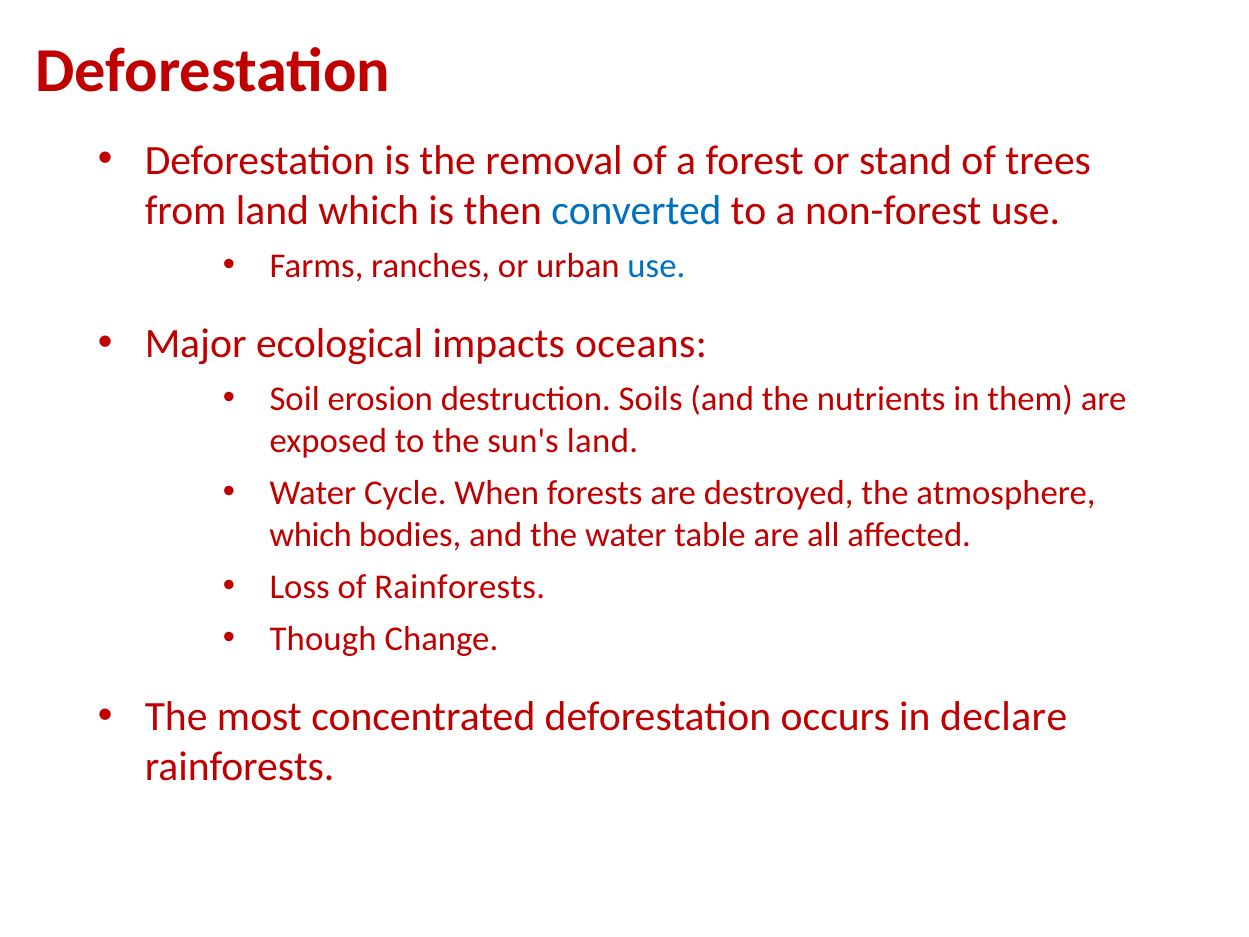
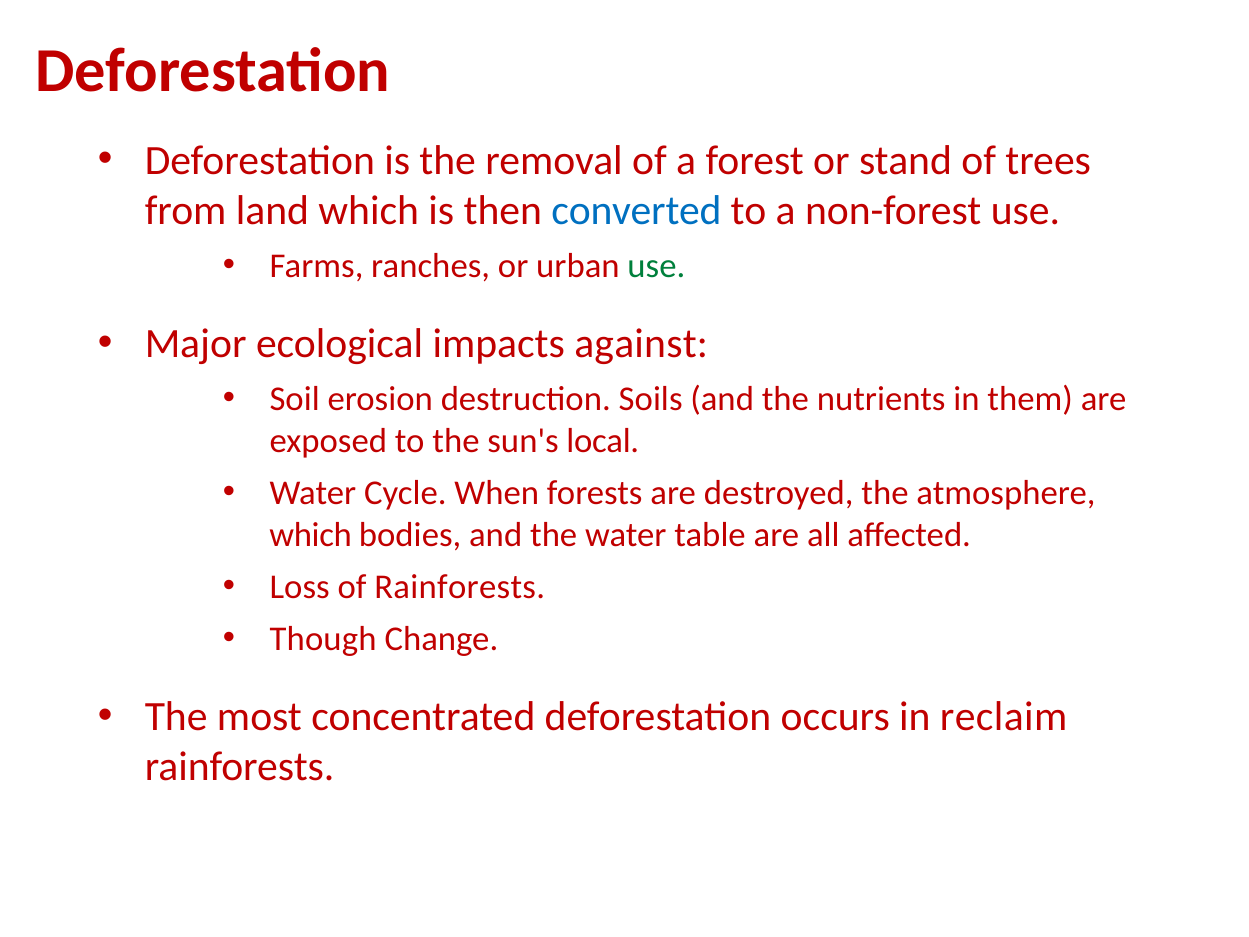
use colour: blue -> green (656, 266)
oceans: oceans -> against (641, 344)
sun's land: land -> local (603, 441)
declare: declare -> reclaim (1004, 716)
